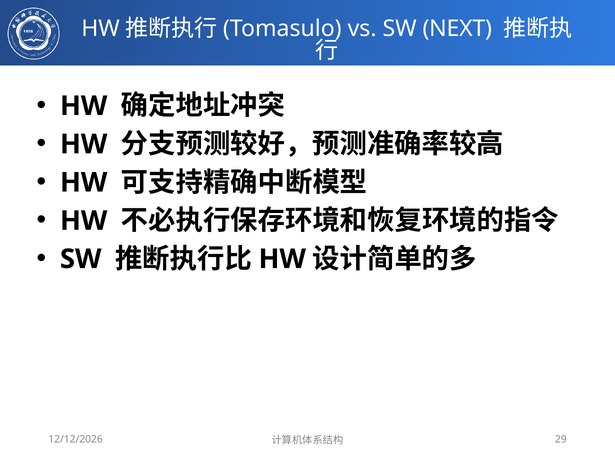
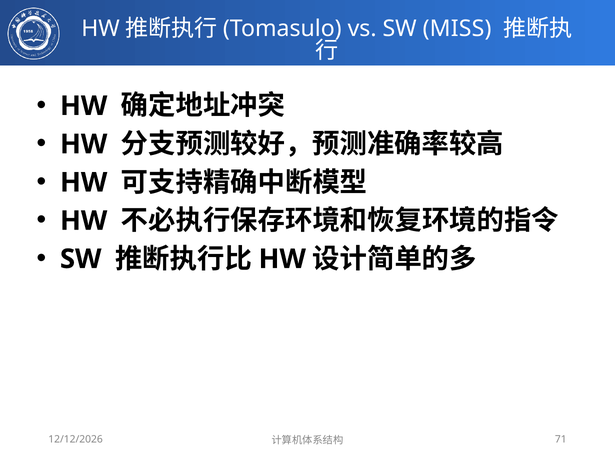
NEXT: NEXT -> MISS (457, 29)
29: 29 -> 71 (561, 440)
